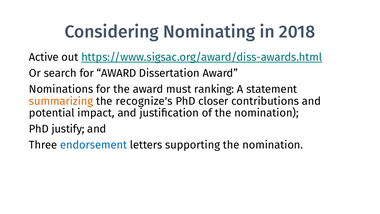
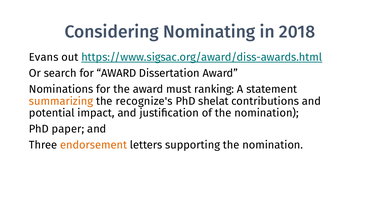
Active: Active -> Evans (44, 57)
closer: closer -> shelat (213, 101)
justify: justify -> paper (68, 129)
endorsement colour: blue -> orange (94, 145)
